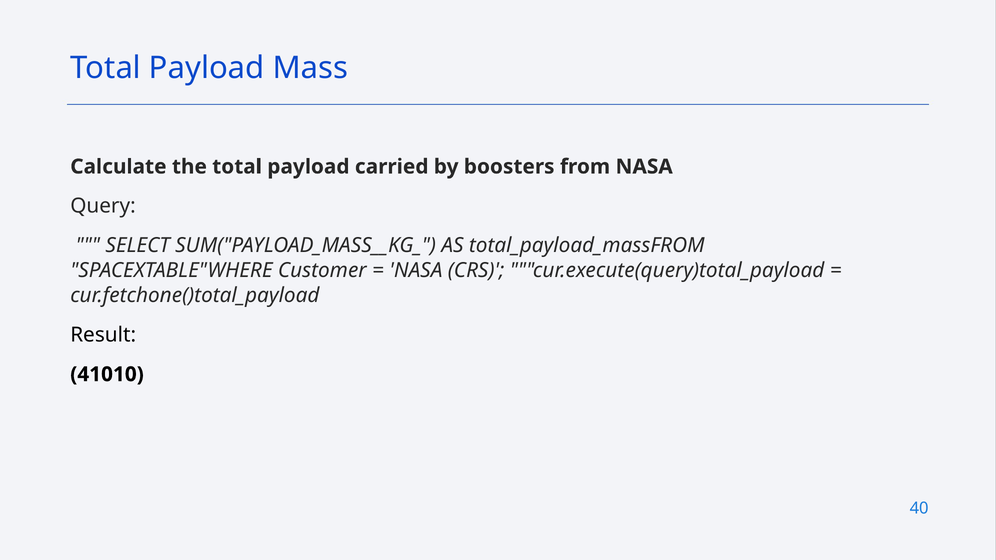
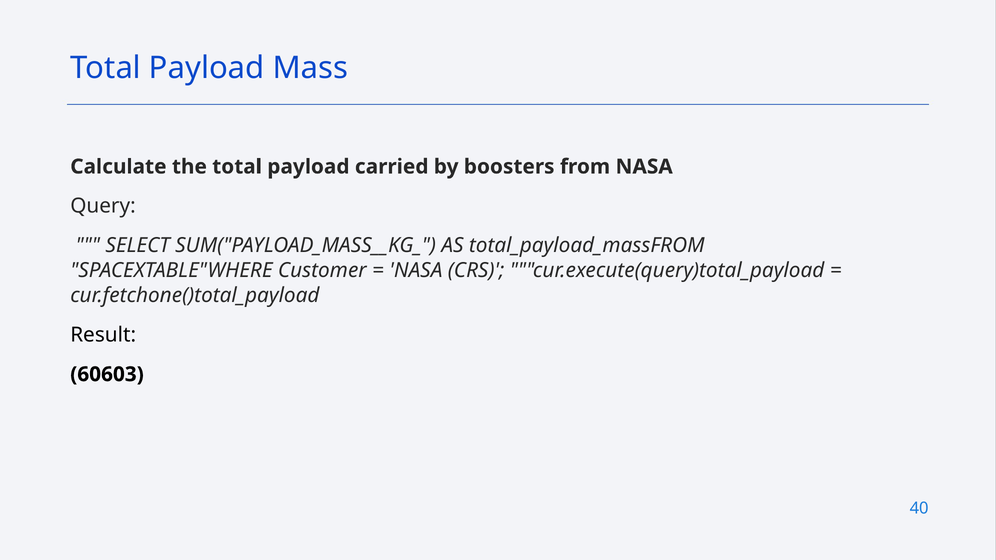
41010: 41010 -> 60603 (107, 374)
